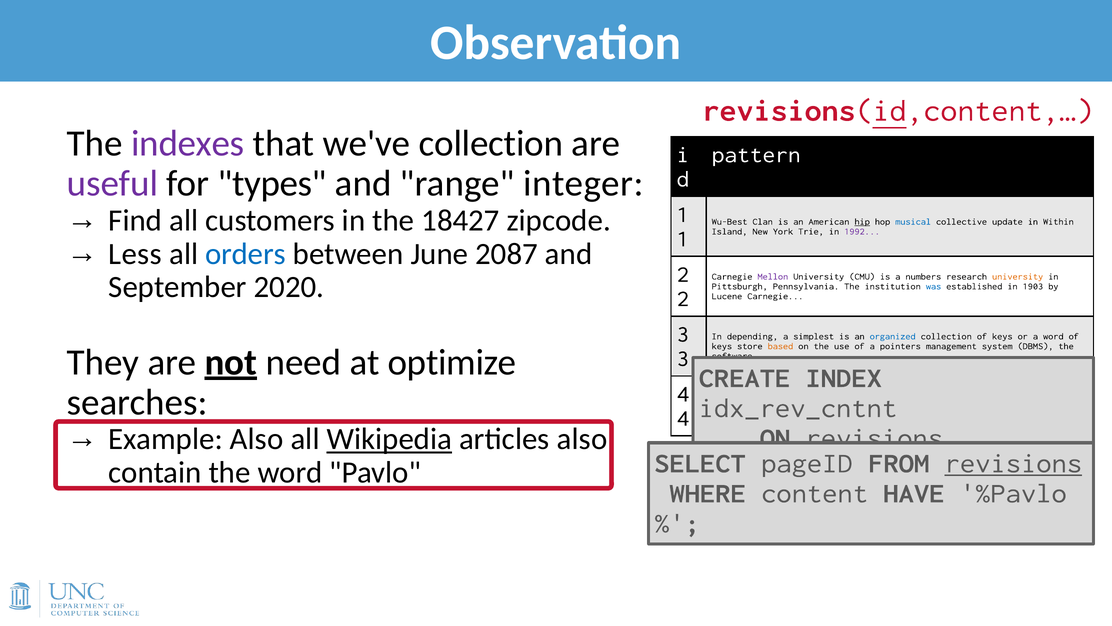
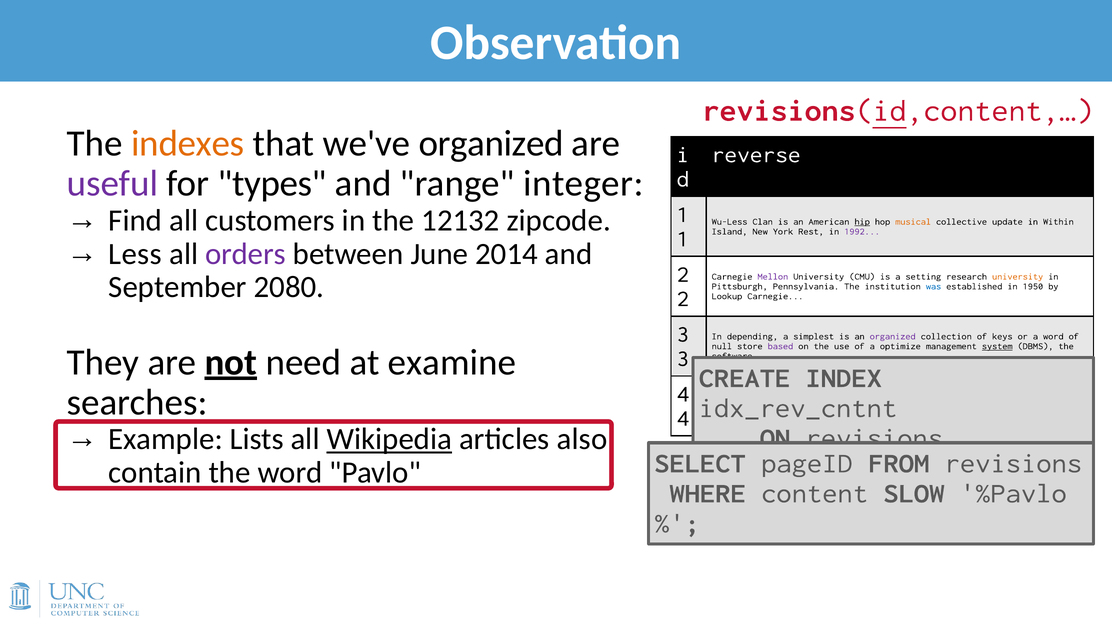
indexes colour: purple -> orange (188, 144)
we've collection: collection -> organized (491, 144)
pattern: pattern -> reverse (756, 154)
18427: 18427 -> 12132 (460, 220)
Wu-Best: Wu-Best -> Wu-Less (730, 221)
musical colour: blue -> orange (913, 221)
Trie: Trie -> Rest (811, 231)
orders colour: blue -> purple (246, 254)
2087: 2087 -> 2014 (507, 254)
numbers: numbers -> setting (923, 276)
2020: 2020 -> 2080 (289, 287)
1903: 1903 -> 1950 (1033, 286)
Lucene: Lucene -> Lookup (727, 296)
organized colour: blue -> purple (893, 336)
keys: keys -> null (722, 346)
based colour: orange -> purple (780, 346)
pointers: pointers -> optimize (900, 346)
system underline: none -> present (997, 346)
optimize: optimize -> examine (452, 362)
Example Also: Also -> Lists (257, 439)
revisions underline: present -> none (1013, 463)
HAVE: HAVE -> SLOW (914, 493)
